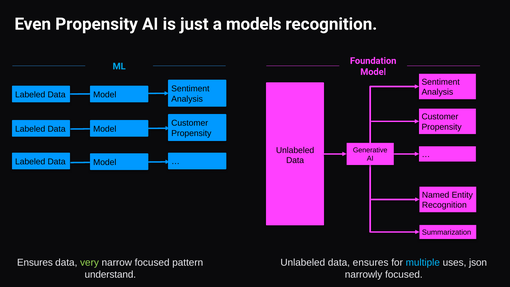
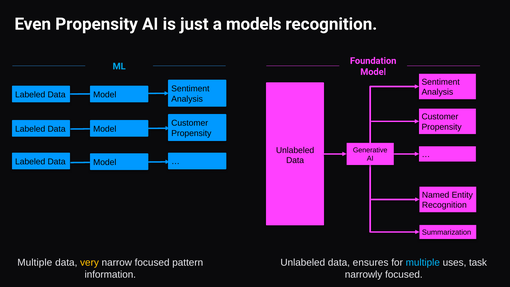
Ensures: Ensures -> Multiple (35, 262)
very colour: light green -> yellow (89, 262)
json: json -> task (478, 262)
understand: understand -> information (110, 274)
